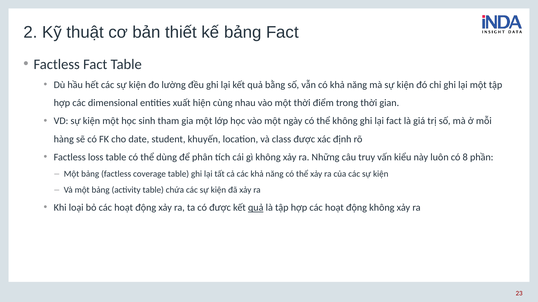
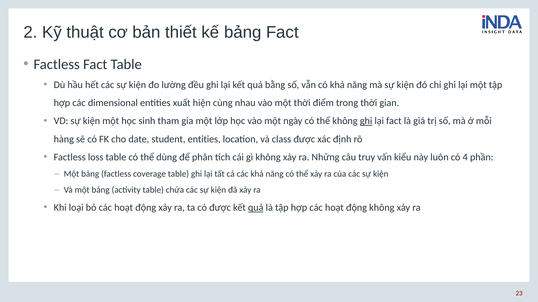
ghi underline: none -> present (366, 121)
student khuyến: khuyến -> entities (204, 139)
8: 8 -> 4 (465, 158)
